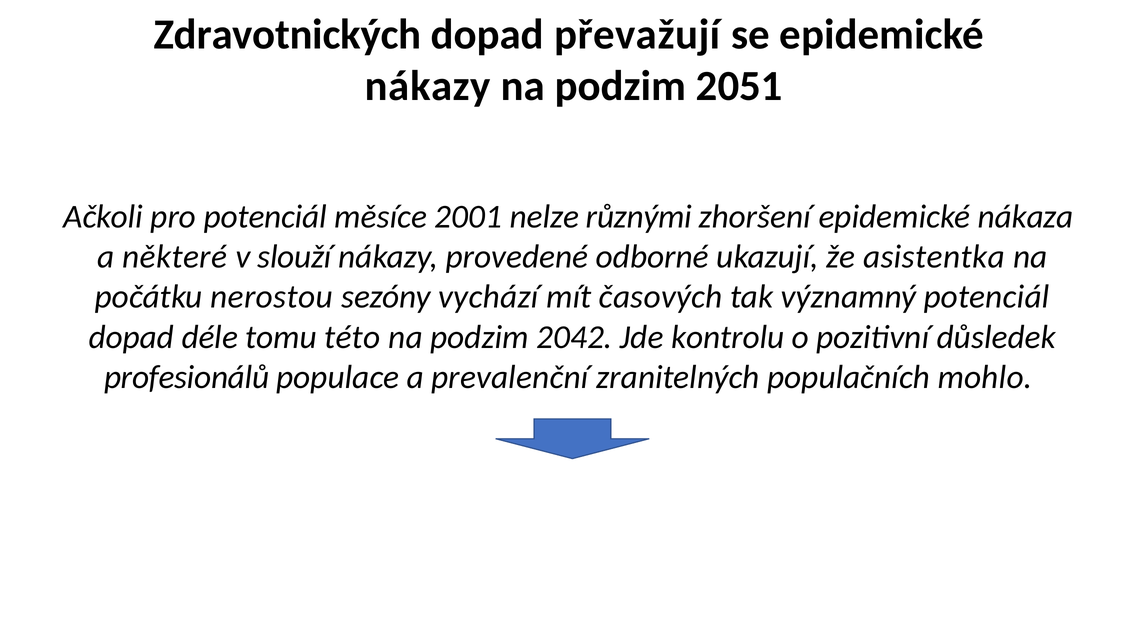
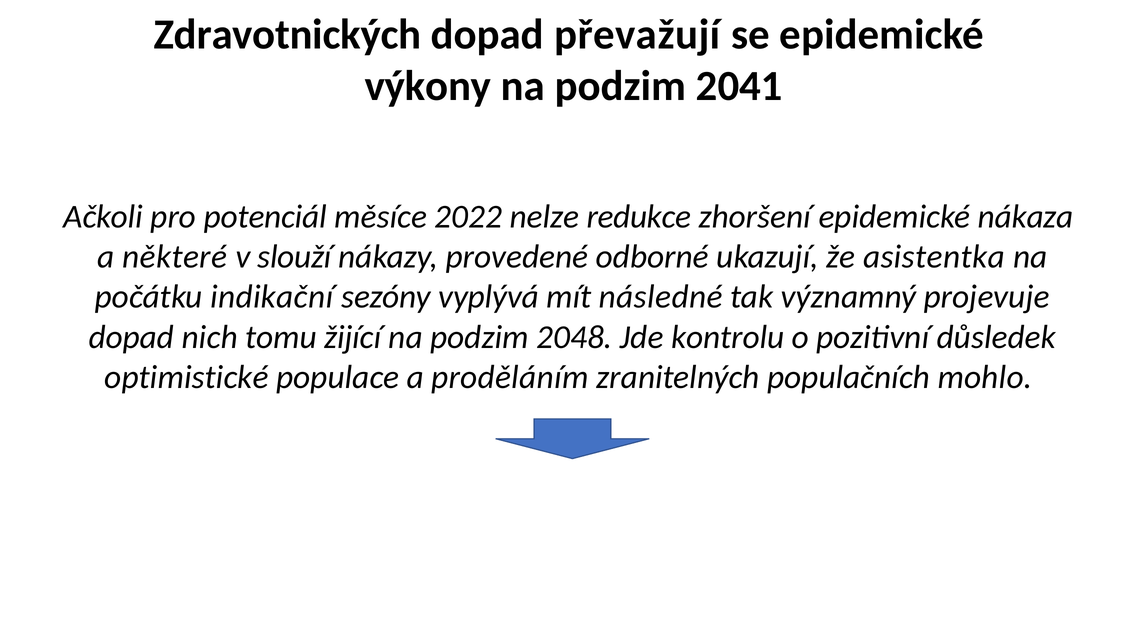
nákazy: nákazy -> výkony (428, 86)
2051: 2051 -> 2041 (739, 86)
2001: 2001 -> 2022 (468, 217)
různými: různými -> redukce (639, 217)
nerostou: nerostou -> indikační (272, 297)
vychází: vychází -> vyplývá (489, 297)
časových: časových -> následné (661, 297)
významný potenciál: potenciál -> projevuje (987, 297)
déle: déle -> nich (210, 337)
této: této -> žijící (353, 337)
2042: 2042 -> 2048 (574, 337)
profesionálů: profesionálů -> optimistické (186, 377)
prevalenční: prevalenční -> proděláním (510, 377)
